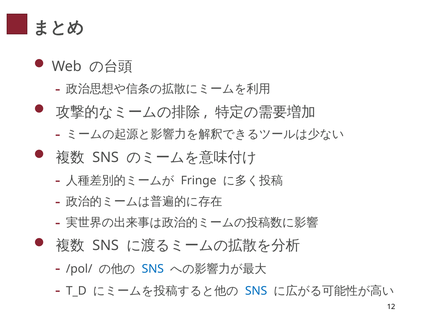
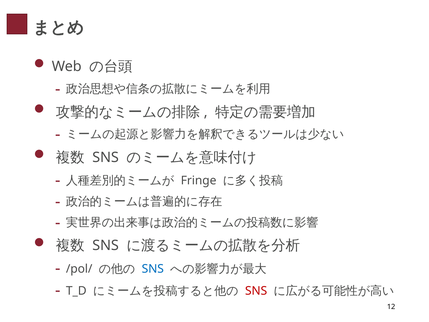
SNS colour: blue -> red (256, 291)
